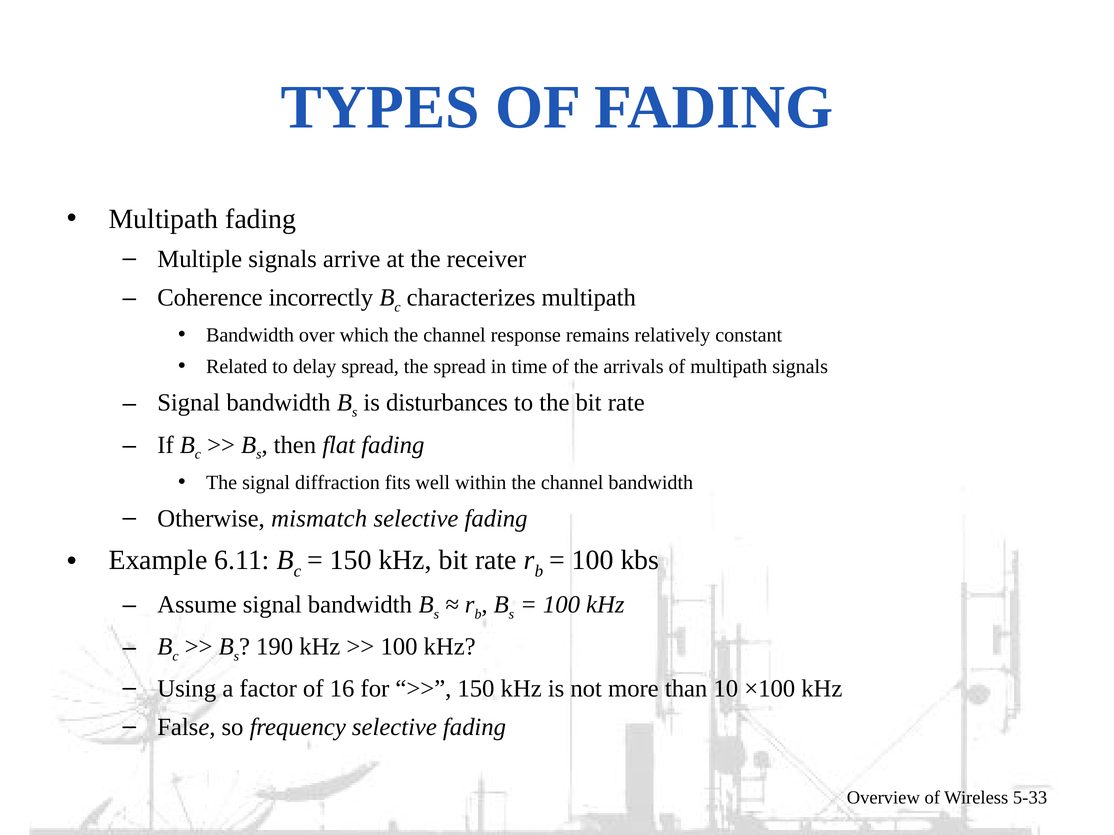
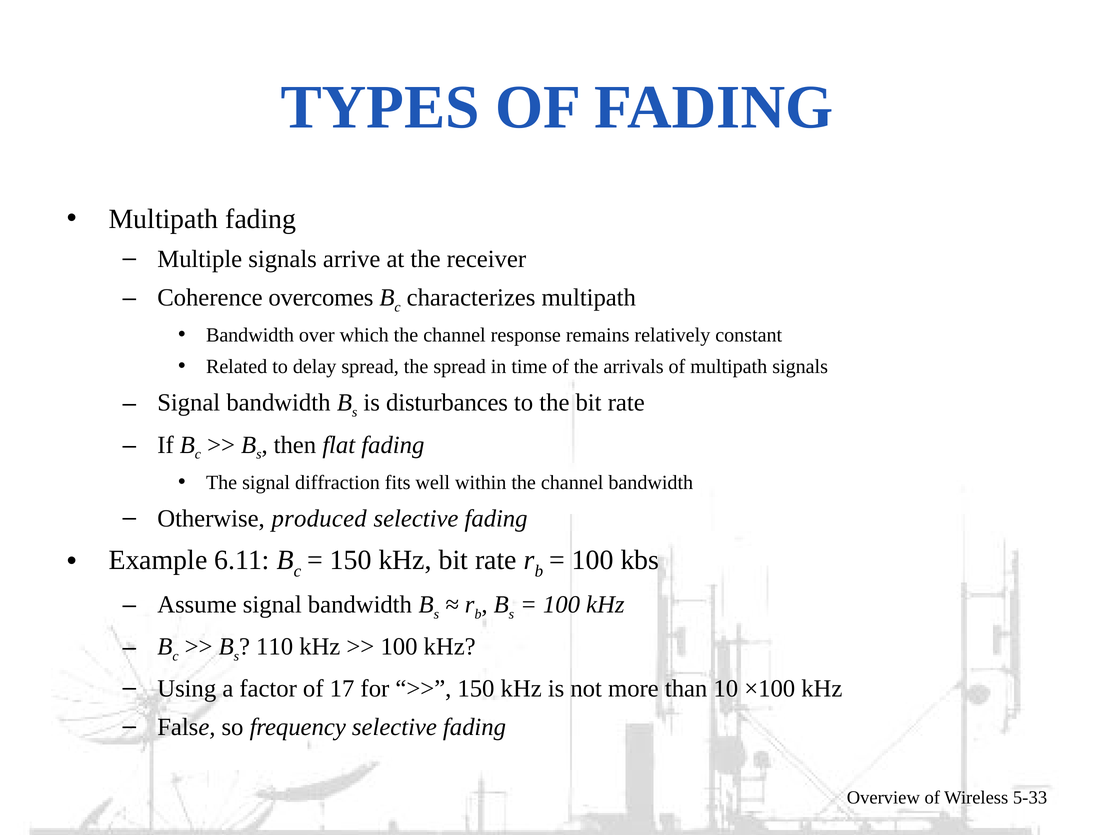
incorrectly: incorrectly -> overcomes (321, 298)
mismatch: mismatch -> produced (319, 519)
190: 190 -> 110 (275, 647)
16: 16 -> 17 (342, 689)
